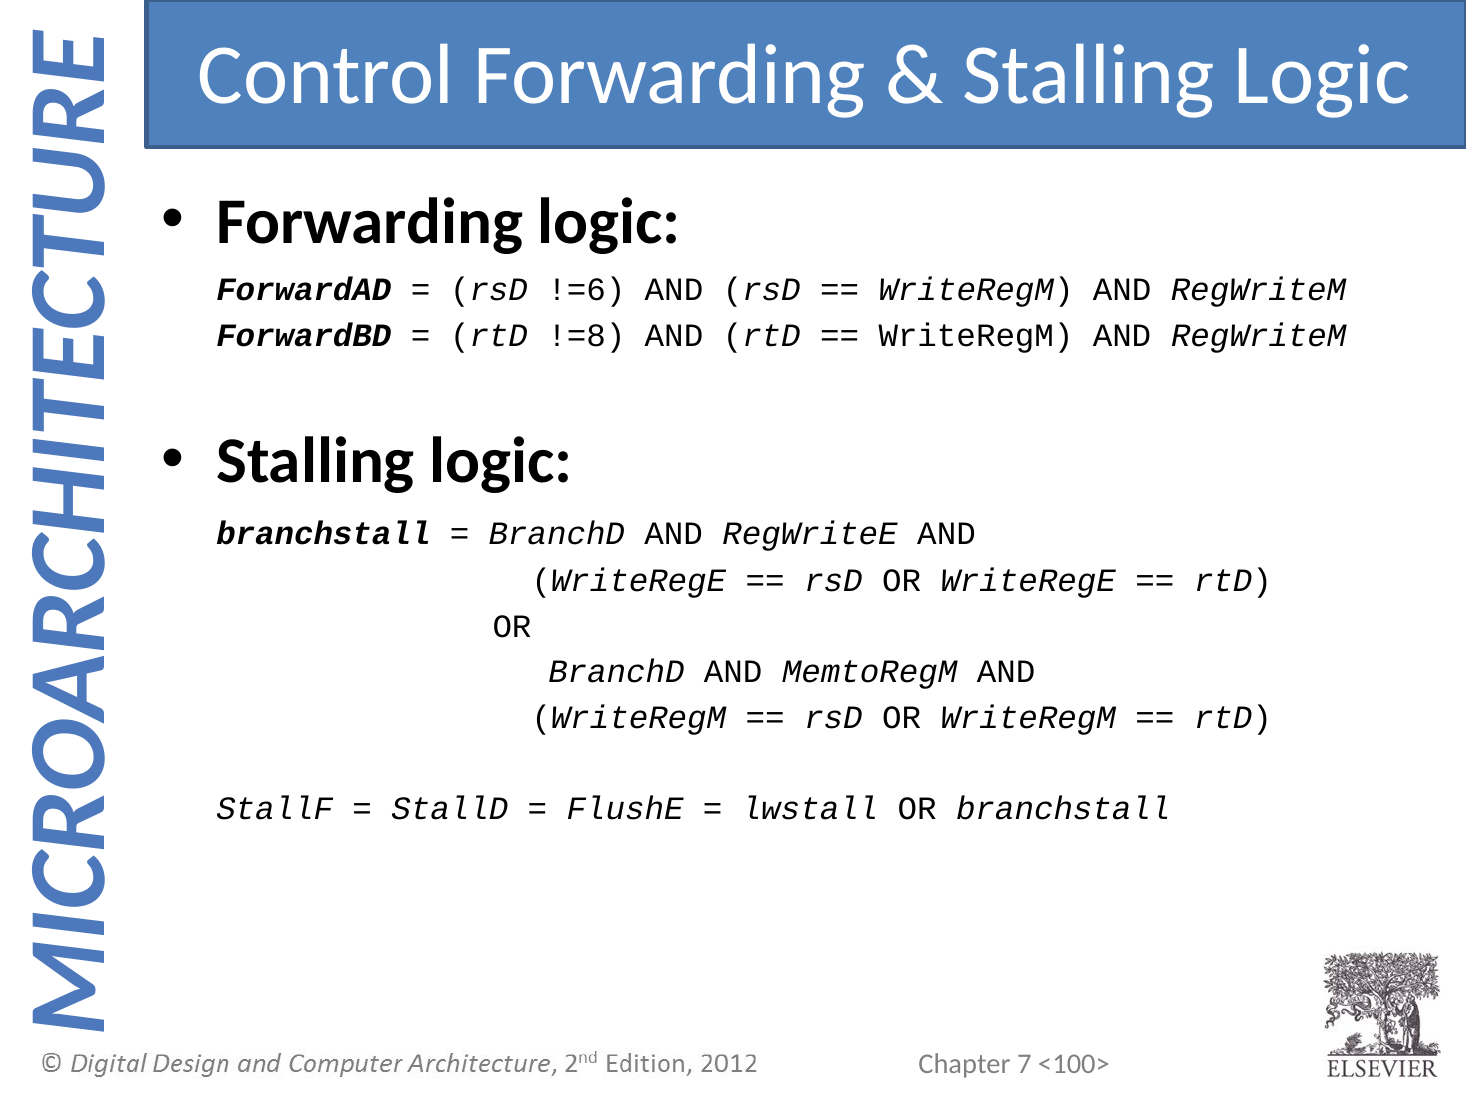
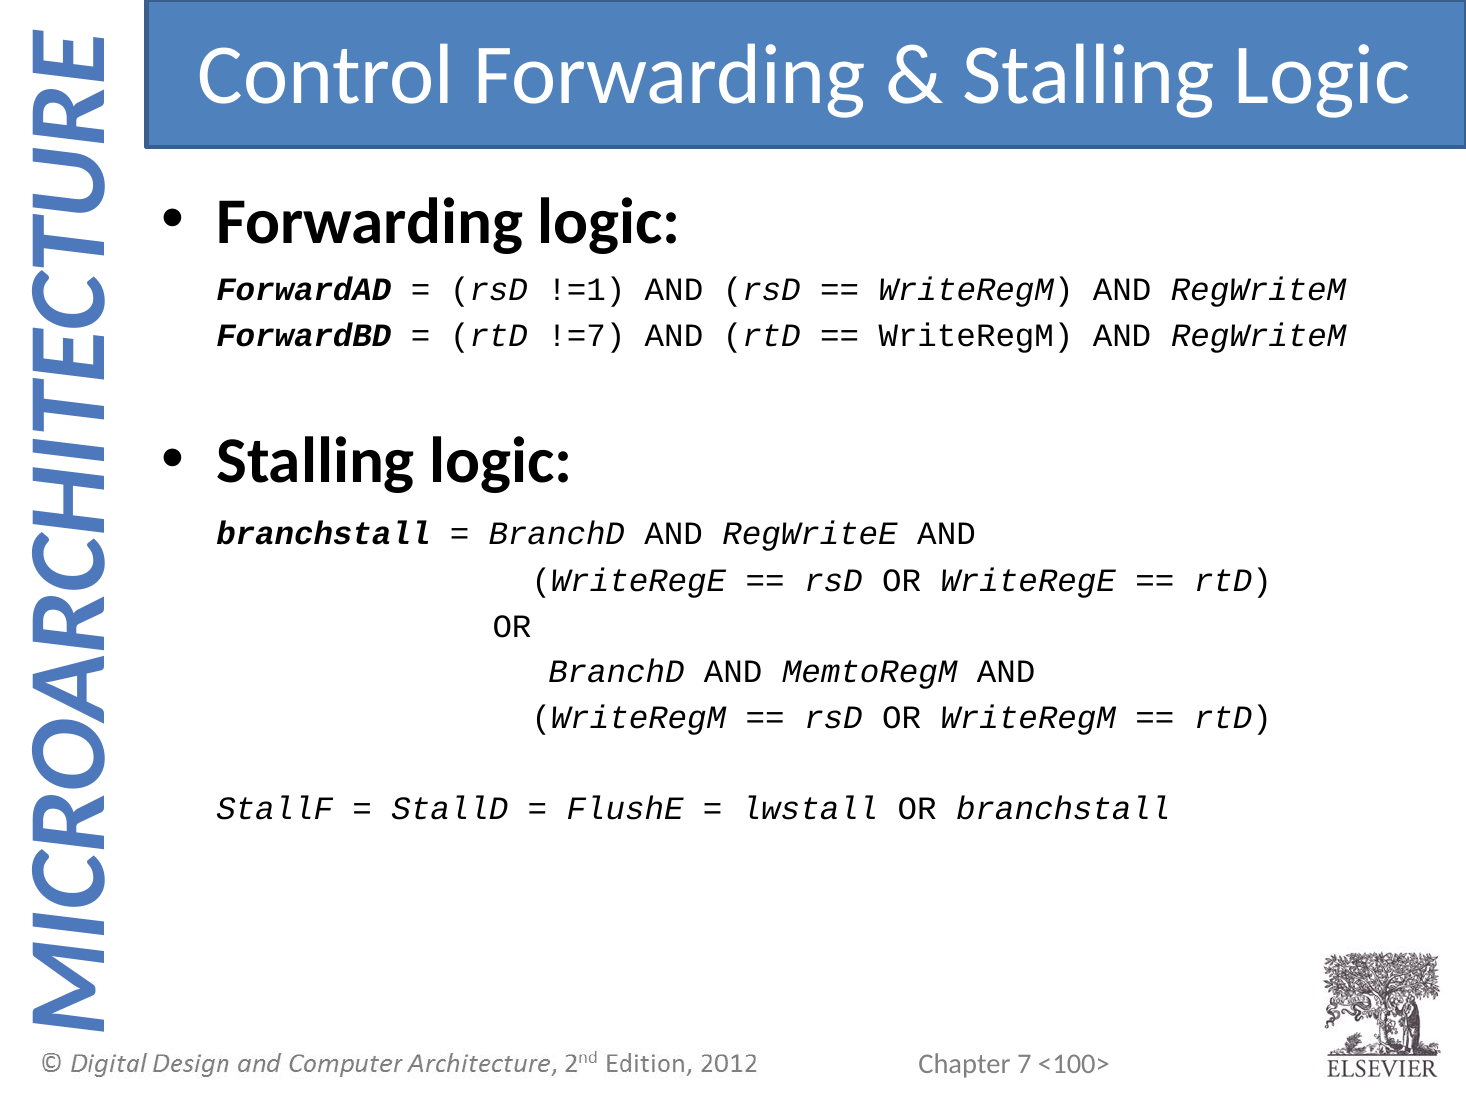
!=6: !=6 -> !=1 (586, 290)
!=8: !=8 -> !=7 (586, 336)
